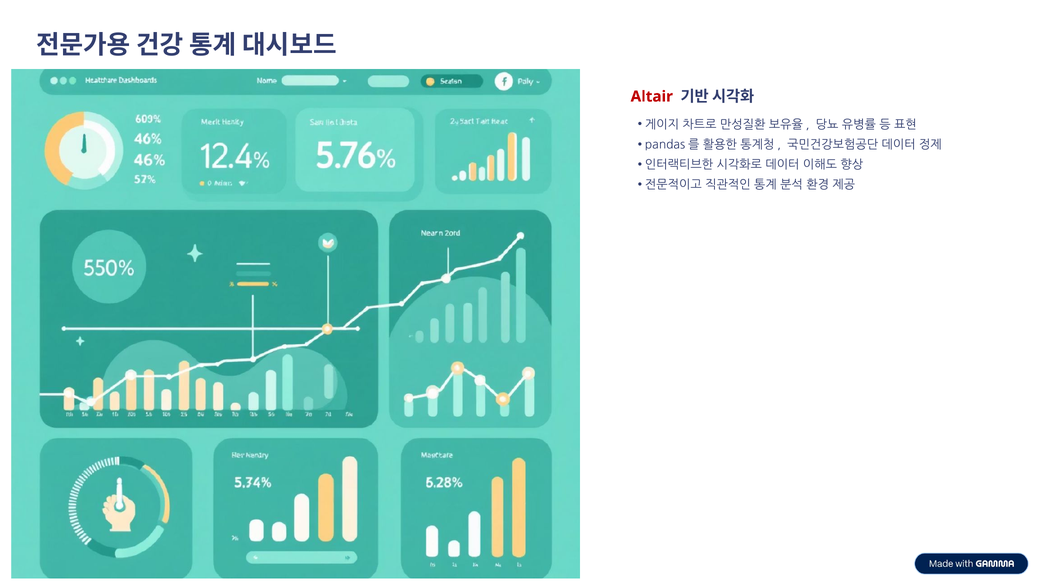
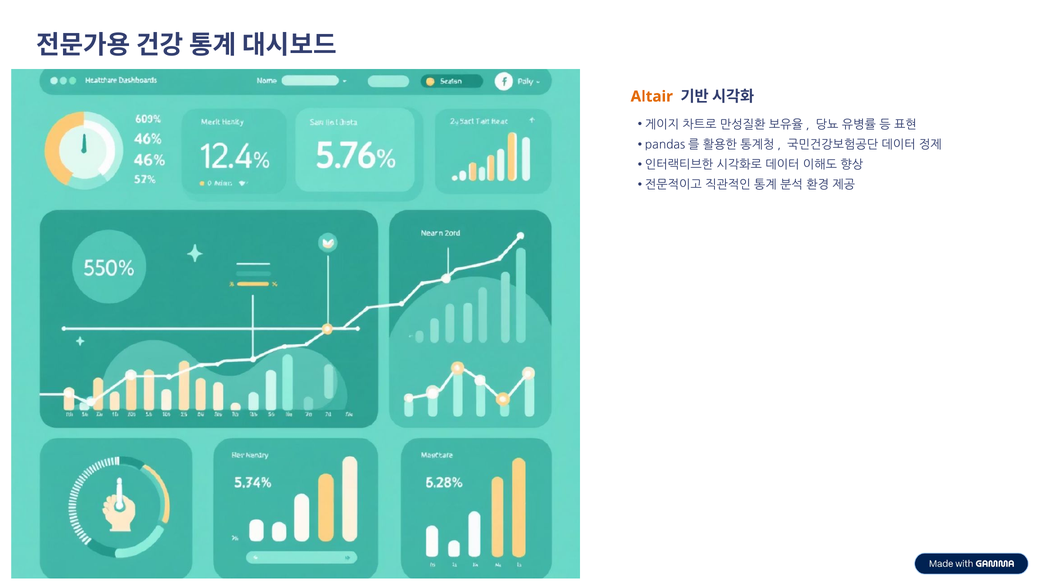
Altair colour: red -> orange (652, 97)
